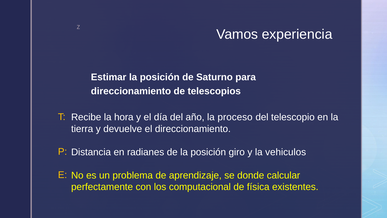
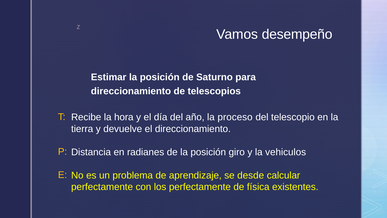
experiencia: experiencia -> desempeño (297, 34)
donde: donde -> desde (251, 175)
los computacional: computacional -> perfectamente (200, 187)
